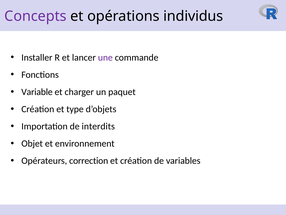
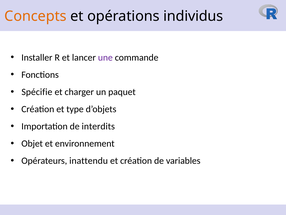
Concepts colour: purple -> orange (35, 16)
Variable: Variable -> Spécifie (37, 92)
correction: correction -> inattendu (89, 160)
